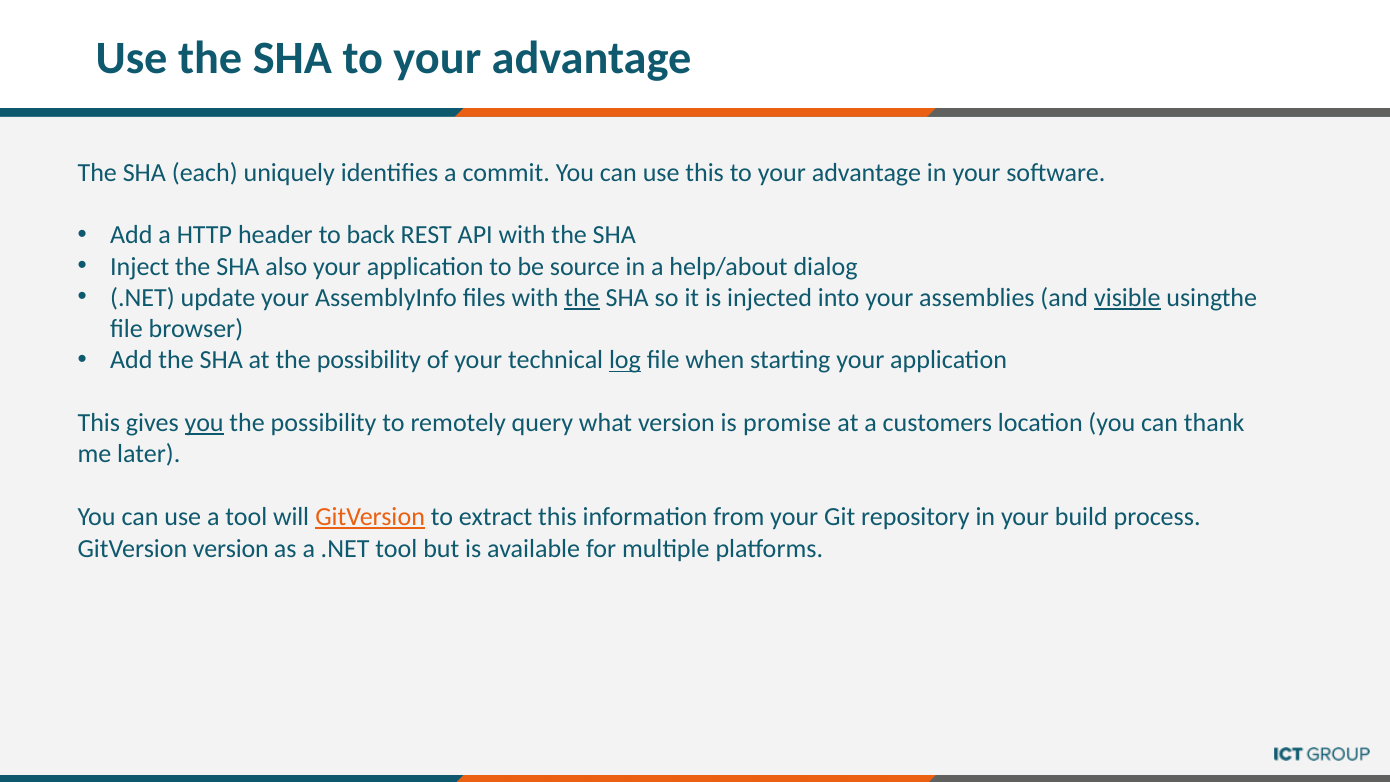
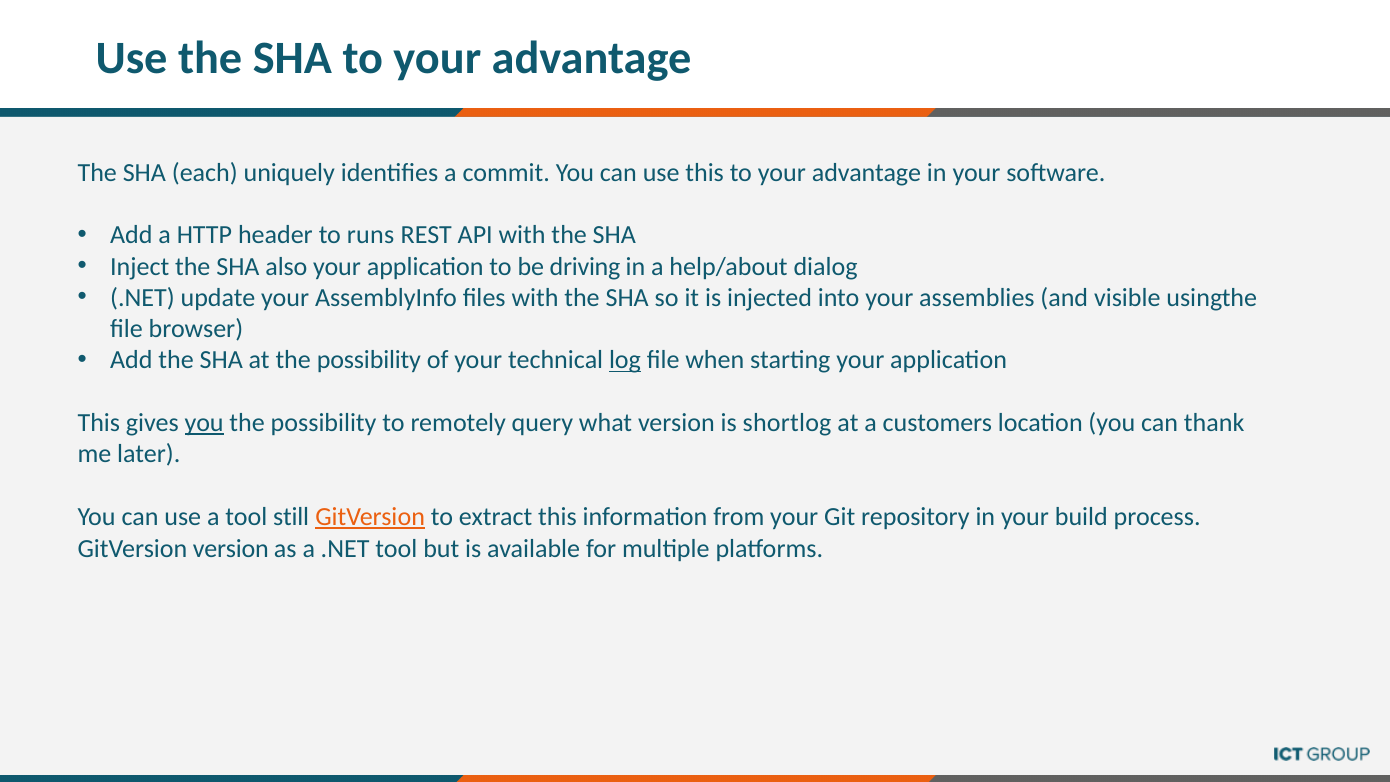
back: back -> runs (371, 235)
source: source -> driving (585, 266)
the underline: present -> none (582, 298)
visible underline: present -> none (1127, 298)
promise: promise -> shortlog (787, 423)
will: will -> still (291, 517)
